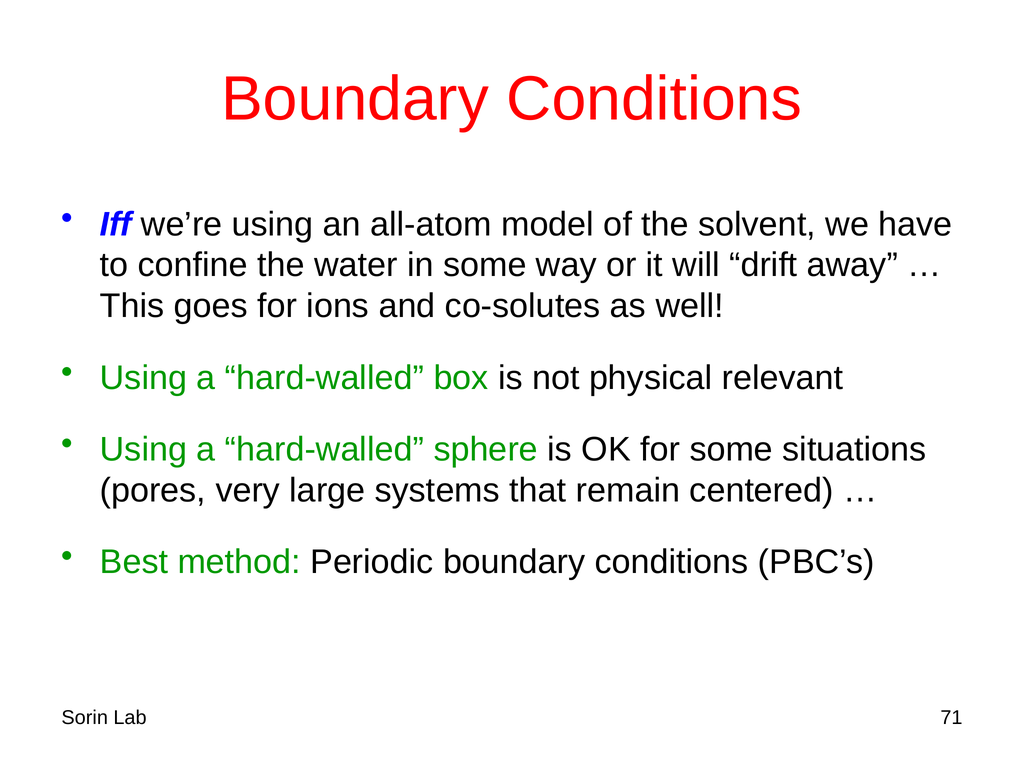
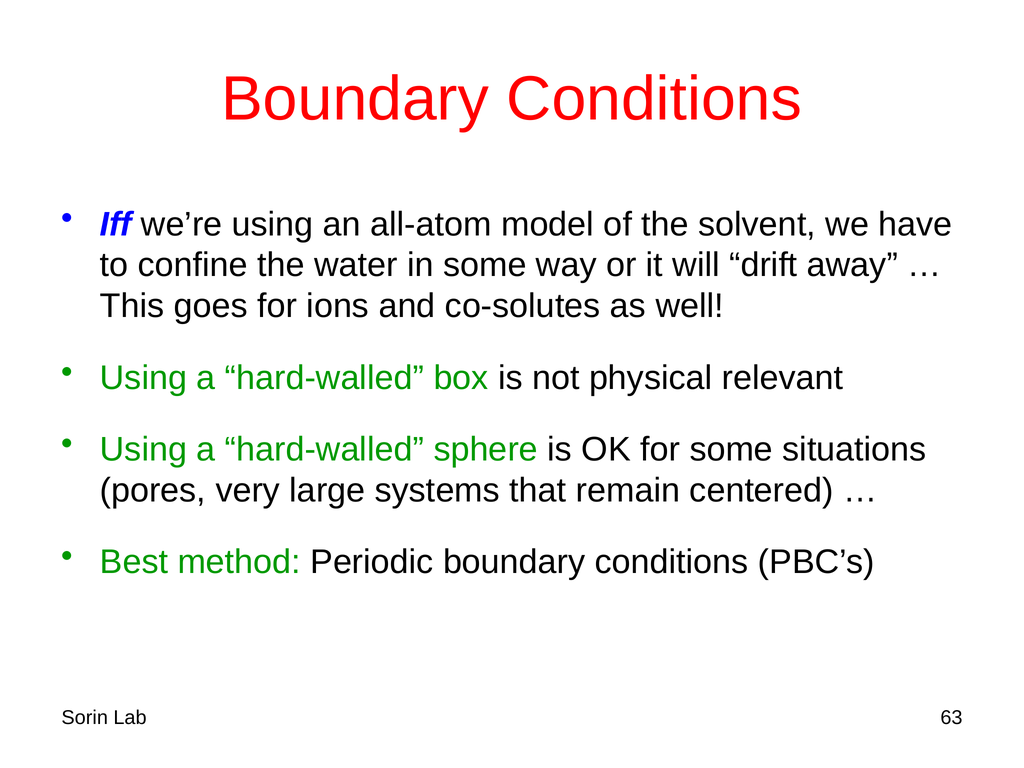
71: 71 -> 63 (951, 718)
